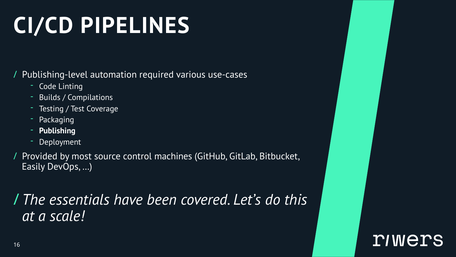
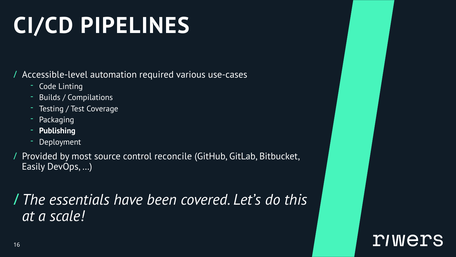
Publishing-level: Publishing-level -> Accessible-level (55, 74)
machines: machines -> reconcile (173, 156)
